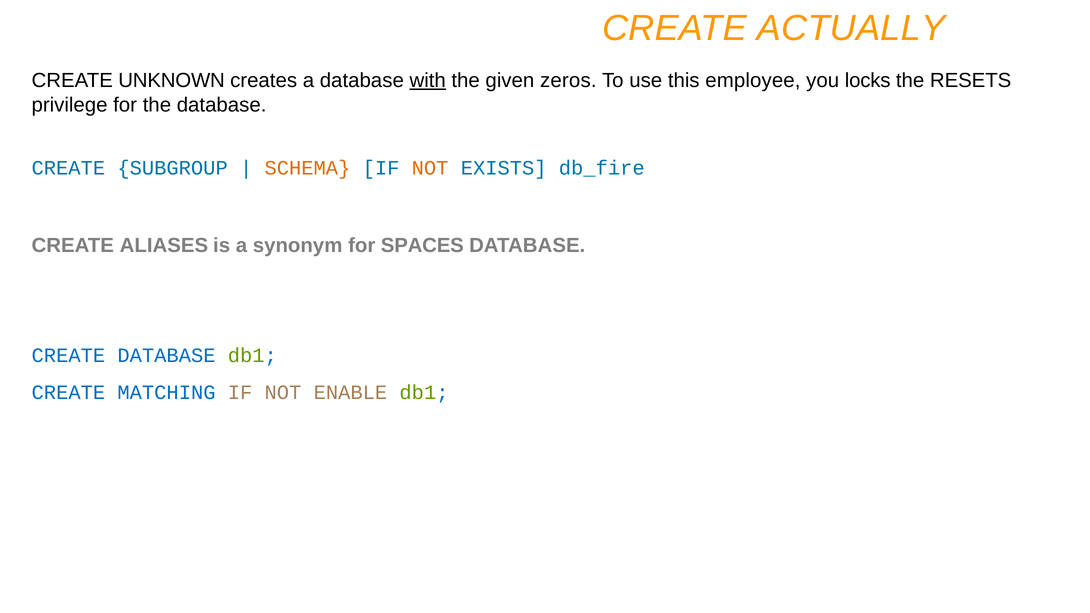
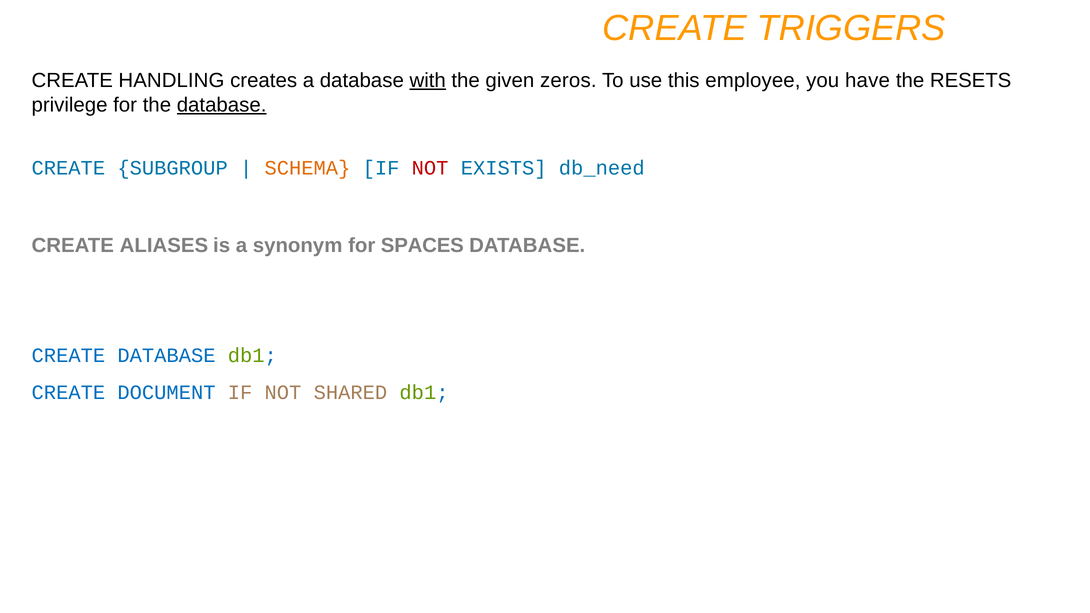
ACTUALLY: ACTUALLY -> TRIGGERS (851, 28)
UNKNOWN: UNKNOWN -> HANDLING (171, 81)
locks: locks -> have (867, 81)
database underline: none -> present (222, 105)
NOT colour: orange -> red (430, 168)
db_fire: db_fire -> db_need (602, 168)
MATCHING: MATCHING -> DOCUMENT (166, 393)
ENABLE: ENABLE -> SHARED (350, 393)
